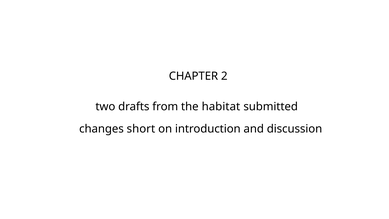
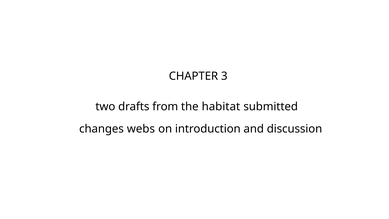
2: 2 -> 3 (224, 76)
short: short -> webs (141, 129)
